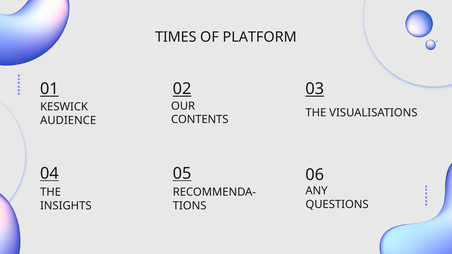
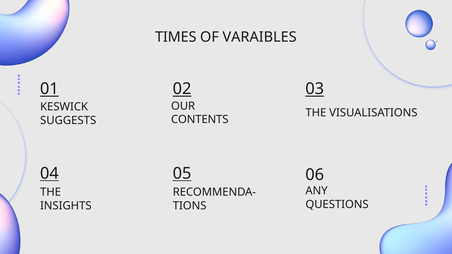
PLATFORM: PLATFORM -> VARAIBLES (260, 37)
AUDIENCE: AUDIENCE -> SUGGESTS (68, 120)
